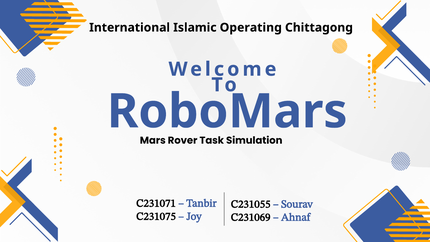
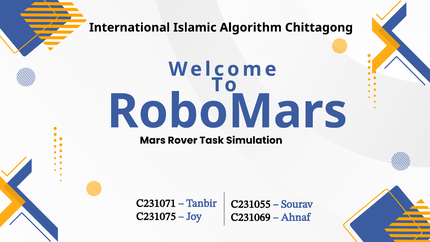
Operating: Operating -> Algorithm (251, 28)
